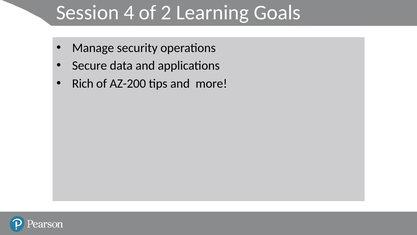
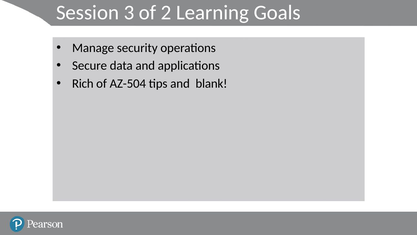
4: 4 -> 3 (129, 12)
AZ-200: AZ-200 -> AZ-504 (128, 83)
more: more -> blank (211, 83)
